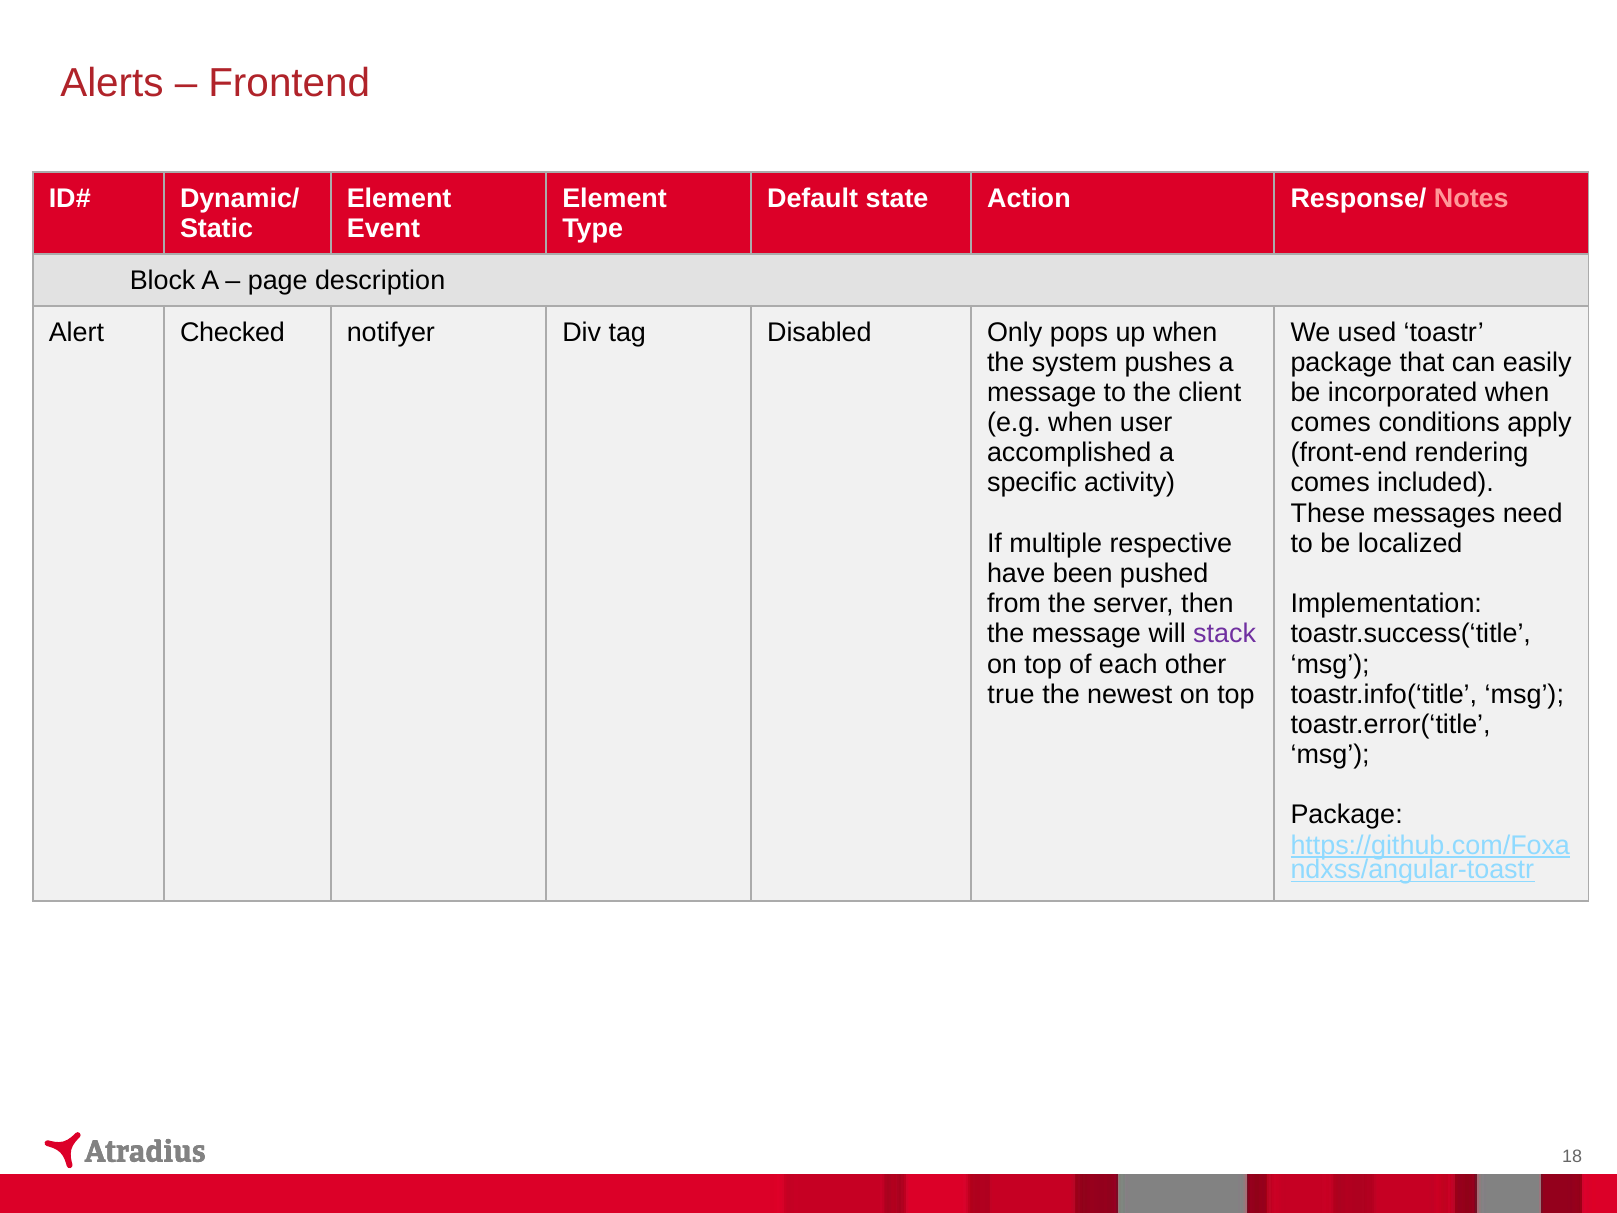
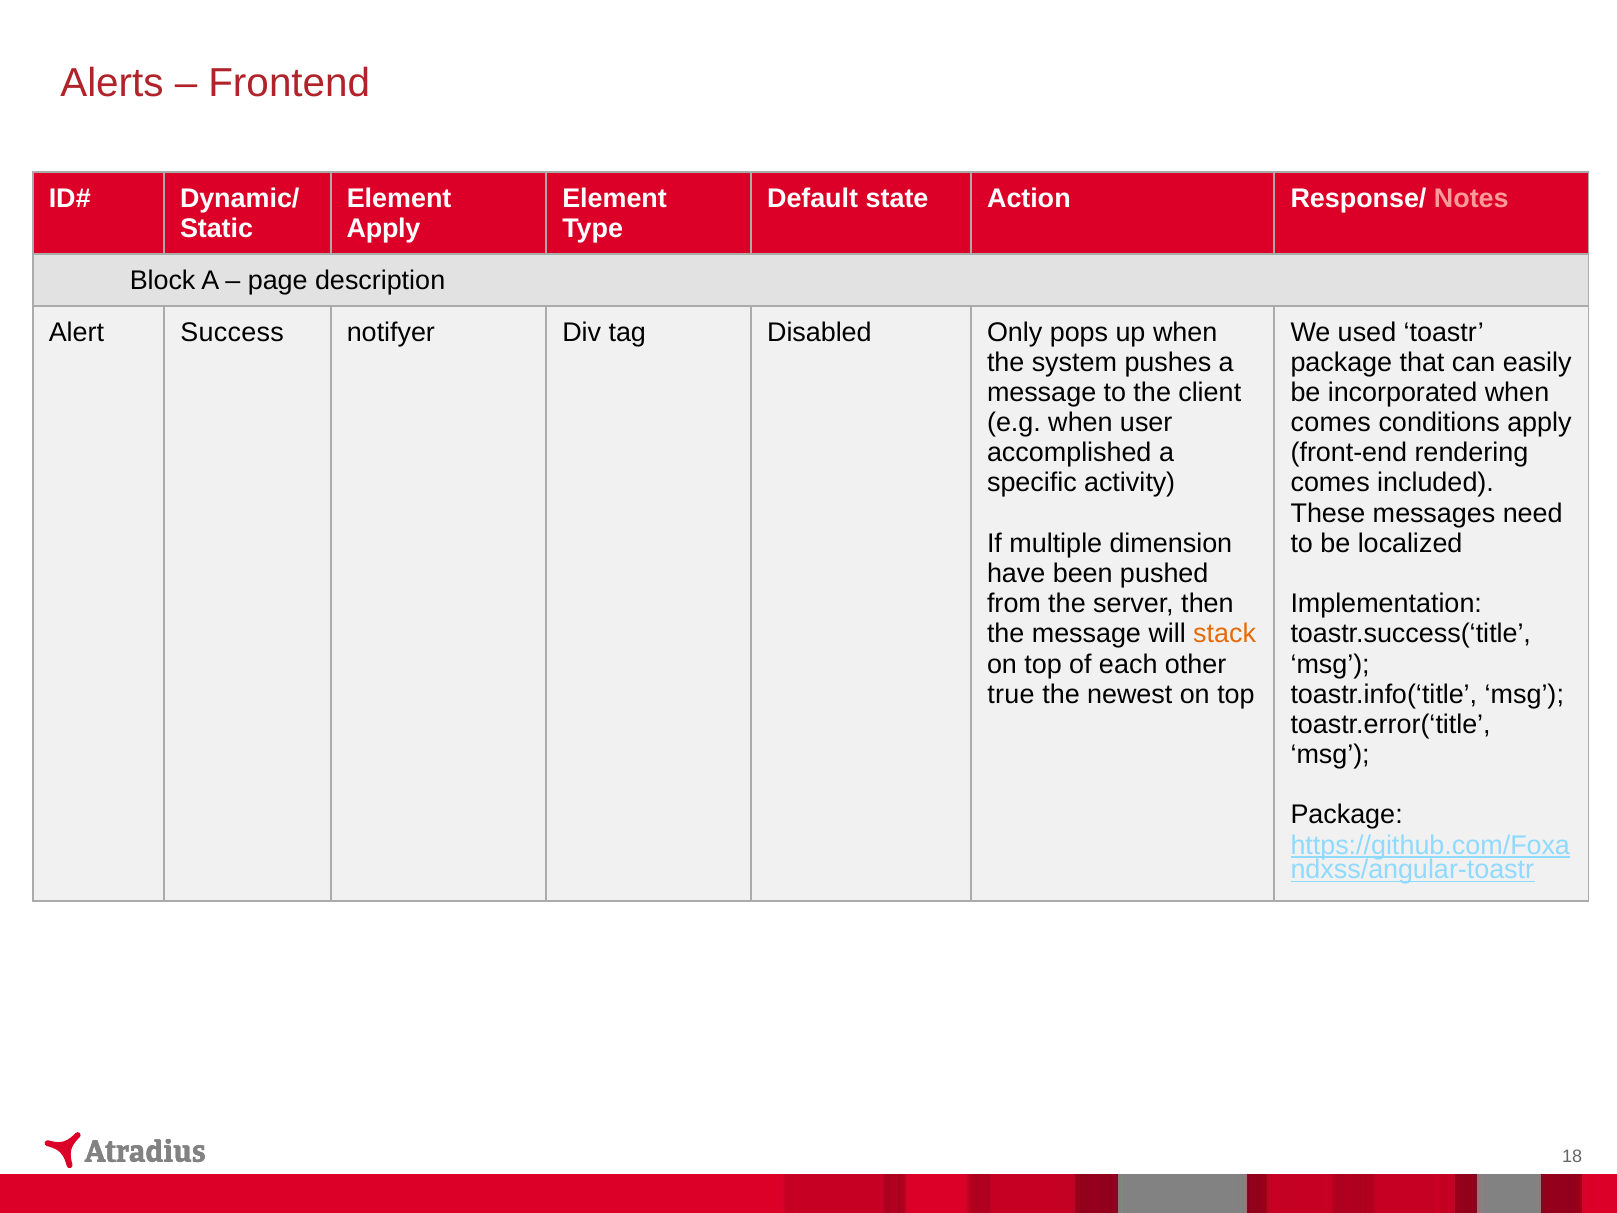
Event: Event -> Apply (384, 229)
Checked: Checked -> Success (232, 332)
respective: respective -> dimension (1171, 543)
stack colour: purple -> orange (1225, 634)
